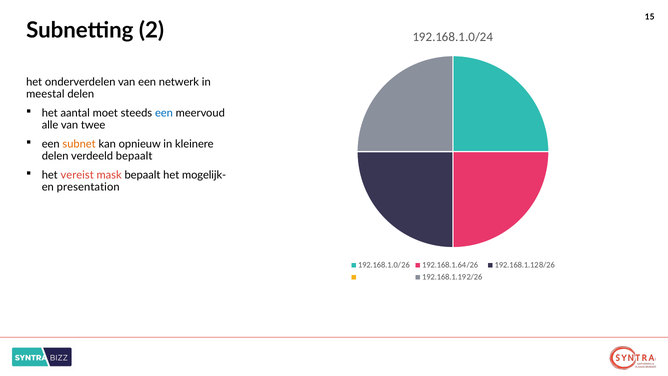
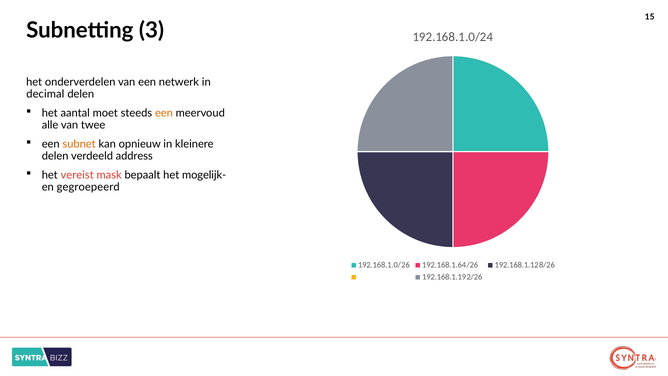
2: 2 -> 3 (151, 30)
meestal: meestal -> decimal (45, 94)
een colour: blue -> orange (164, 113)
verdeeld bepaalt: bepaalt -> address (134, 156)
presentation: presentation -> gegroepeerd (88, 187)
